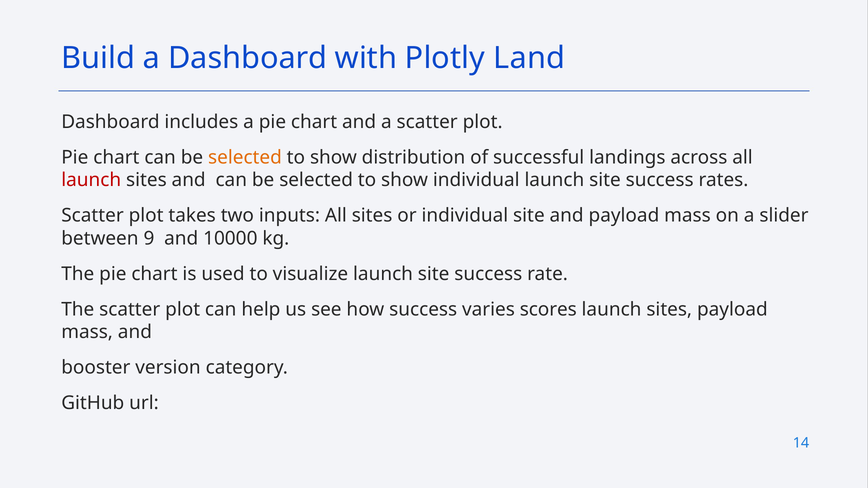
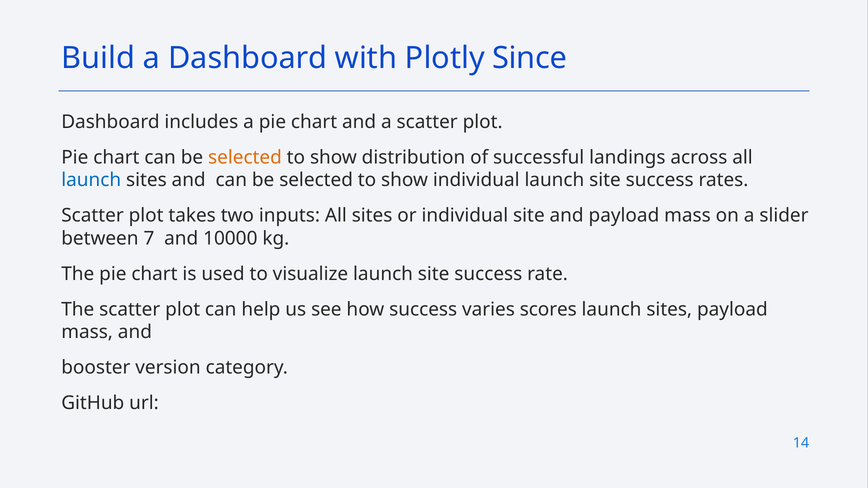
Land: Land -> Since (530, 58)
launch colour: red -> blue (91, 180)
9: 9 -> 7 (149, 239)
